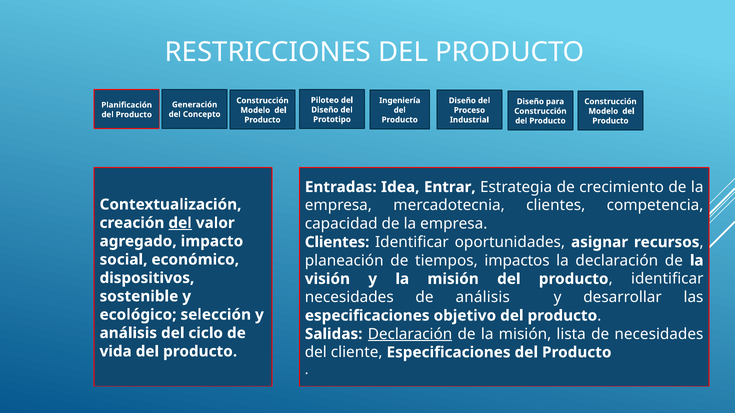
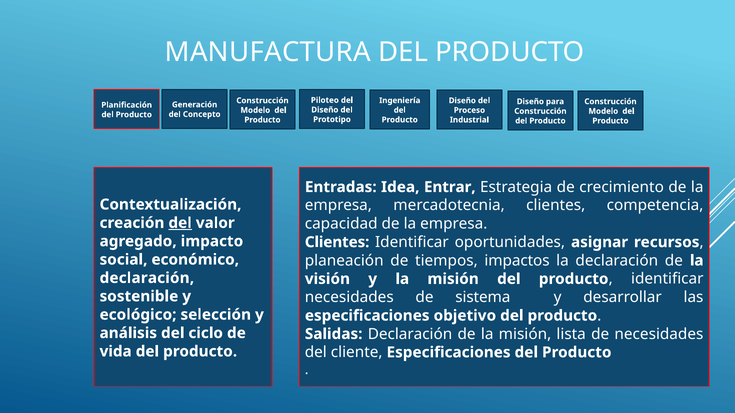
RESTRICCIONES: RESTRICCIONES -> MANUFACTURA (268, 52)
dispositivos: dispositivos -> declaración (147, 278)
de análisis: análisis -> sistema (483, 298)
Declaración underline: present -> none (410, 334)
